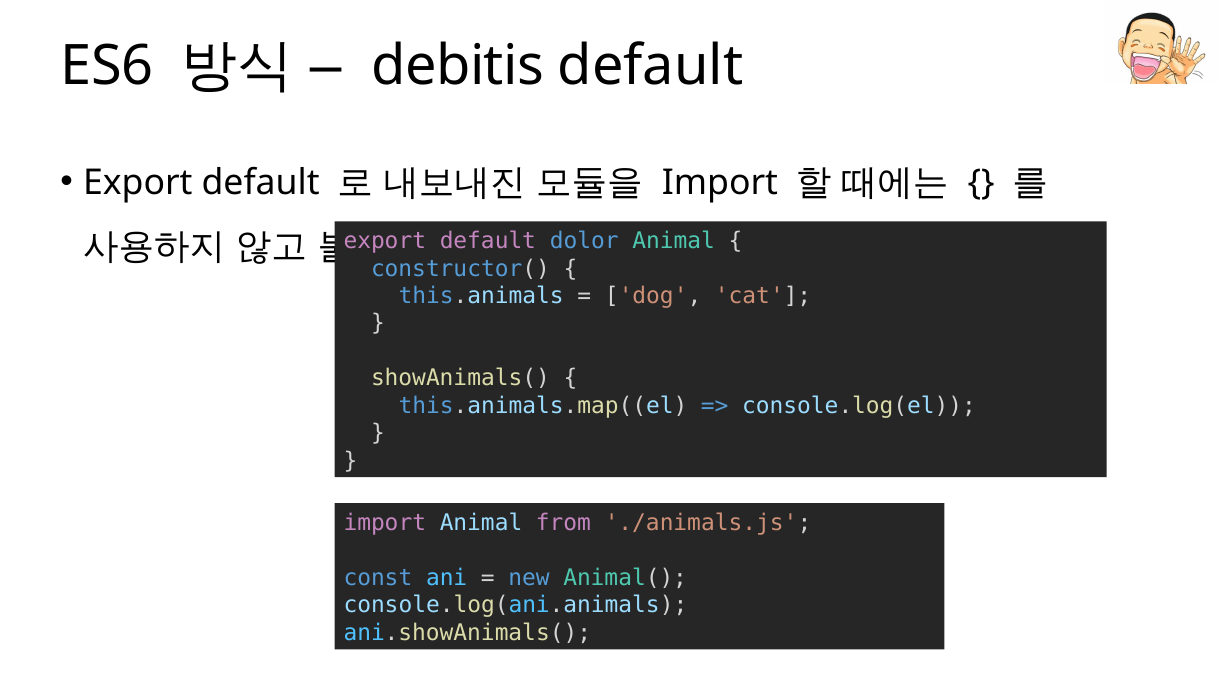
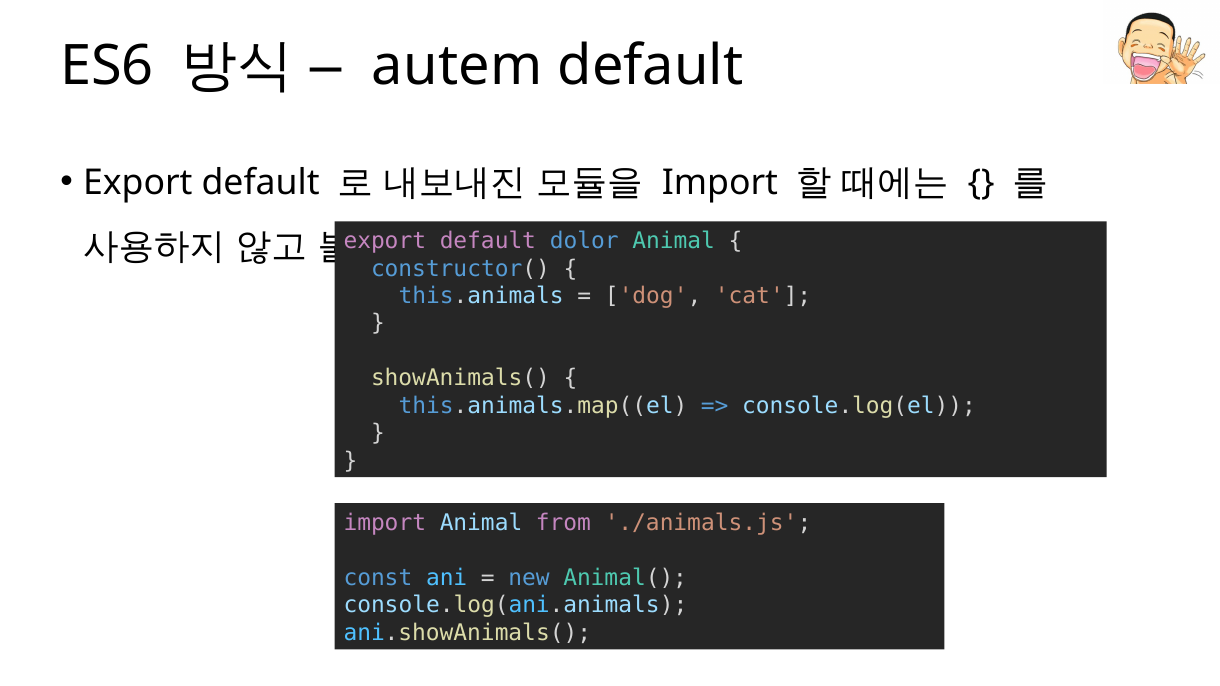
debitis: debitis -> autem (457, 66)
